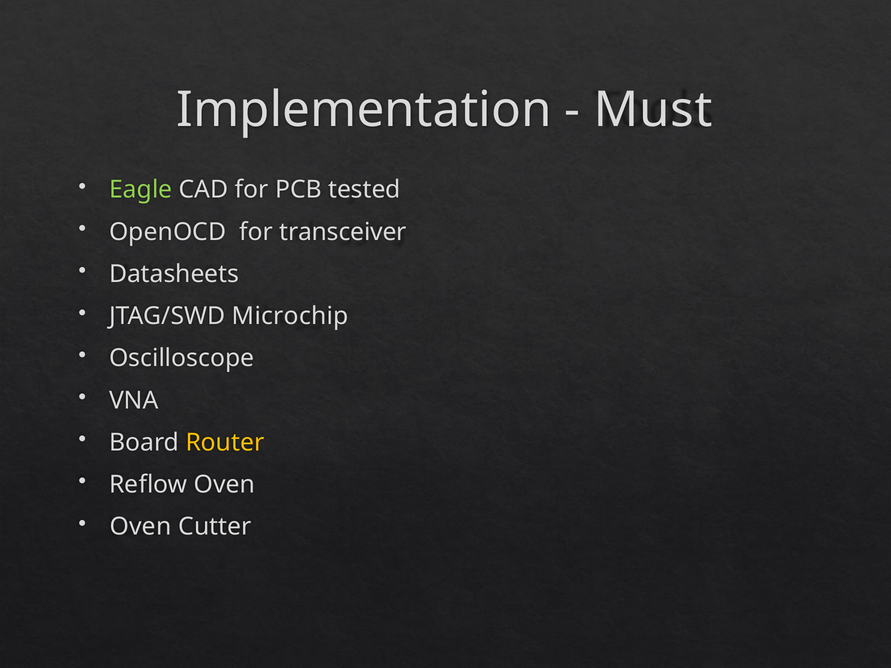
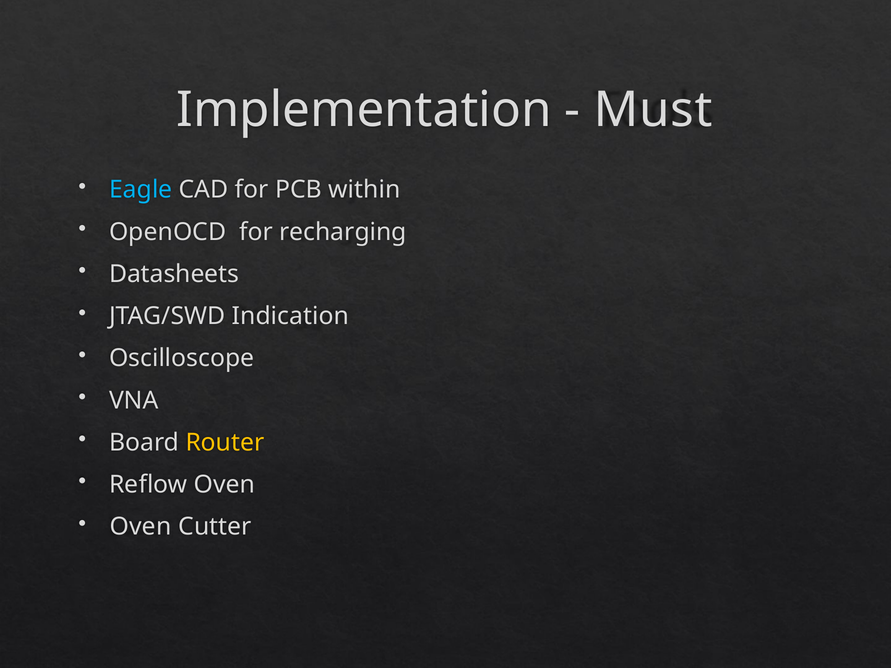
Eagle colour: light green -> light blue (141, 190)
tested: tested -> within (364, 190)
transceiver: transceiver -> recharging (343, 232)
Microchip: Microchip -> Indication (290, 316)
